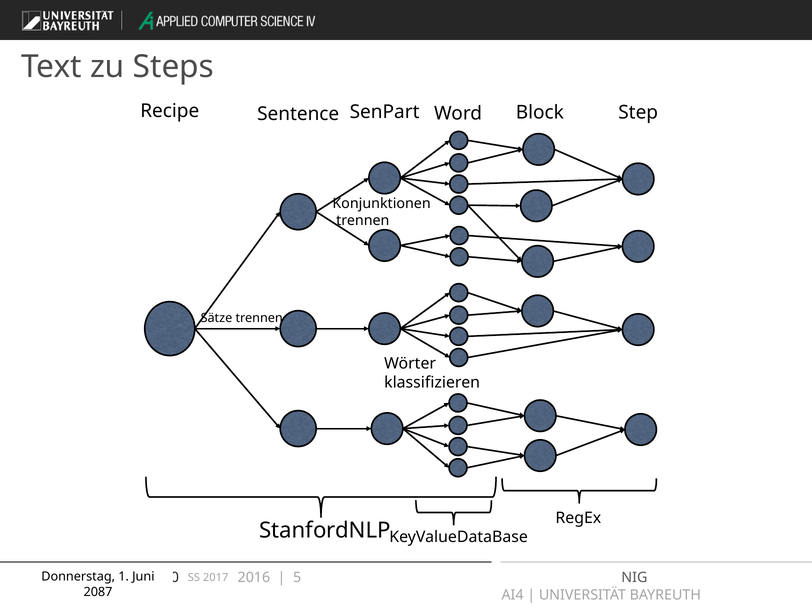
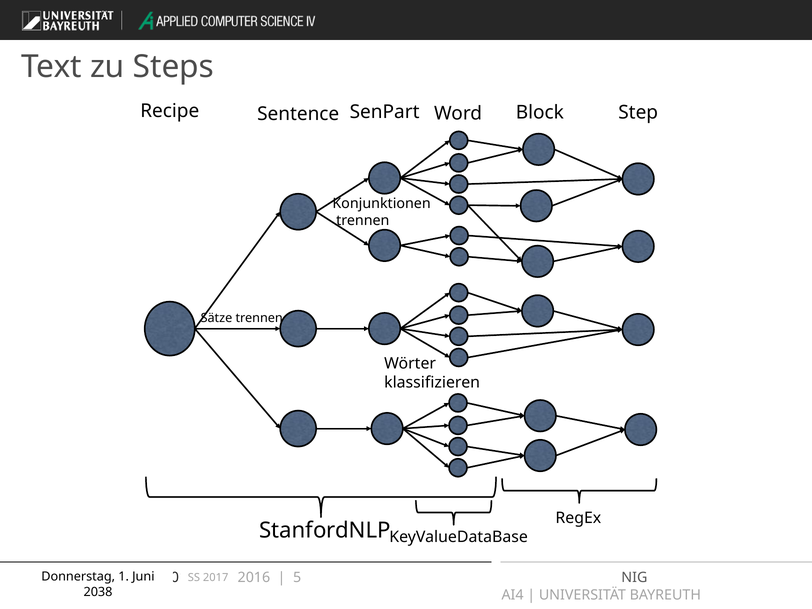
2087: 2087 -> 2038 (98, 592)
